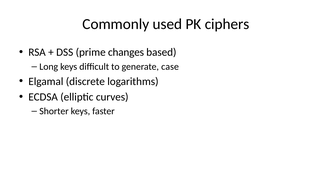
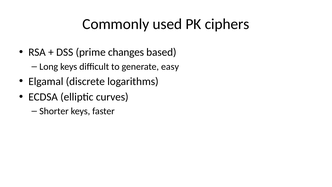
case: case -> easy (170, 67)
